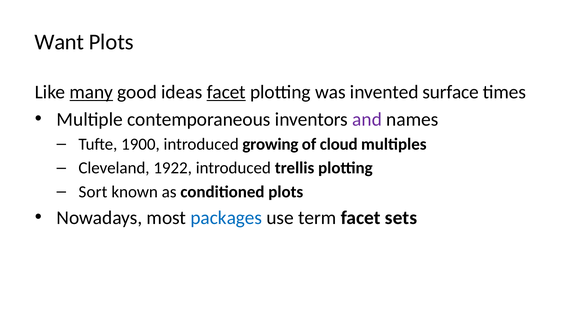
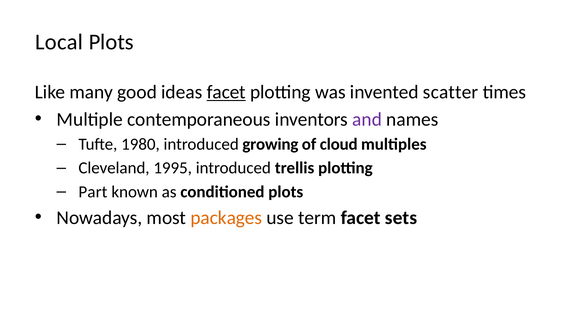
Want: Want -> Local (59, 42)
many underline: present -> none (91, 92)
surface: surface -> scatter (451, 92)
1900: 1900 -> 1980 (140, 144)
1922: 1922 -> 1995 (173, 168)
Sort: Sort -> Part (93, 192)
packages colour: blue -> orange (226, 218)
